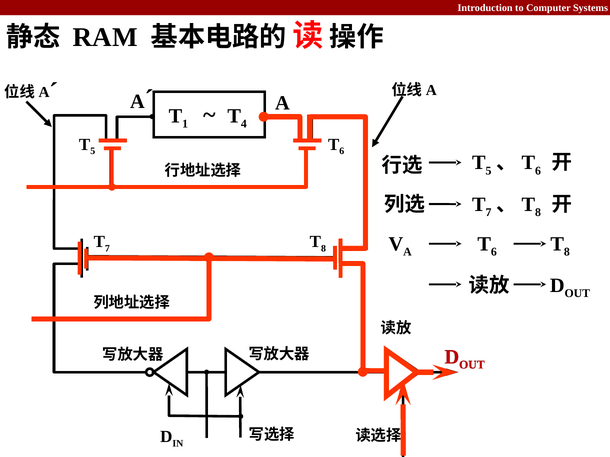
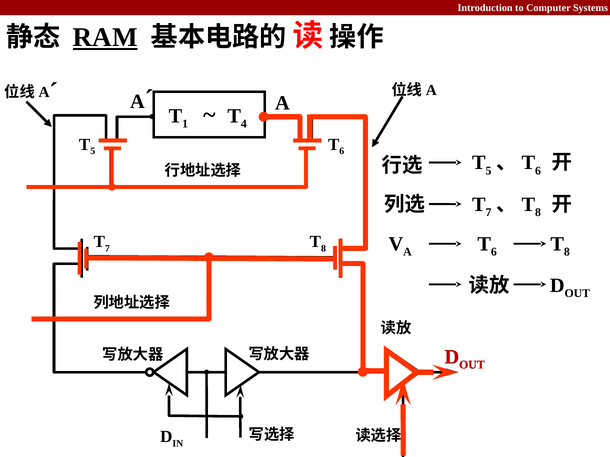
RAM underline: none -> present (105, 37)
